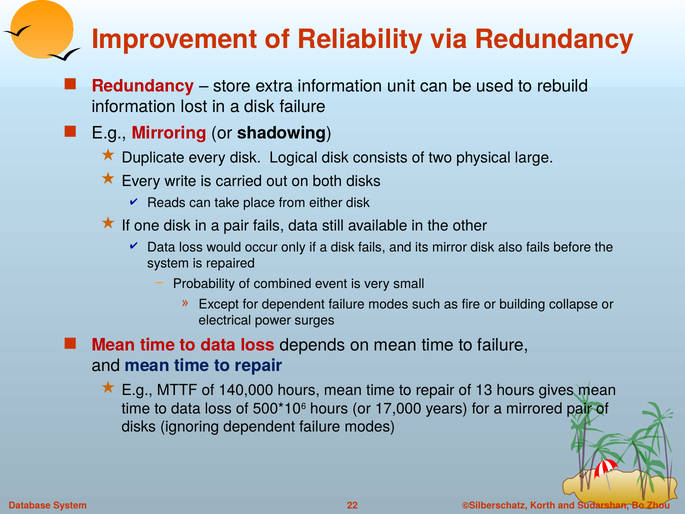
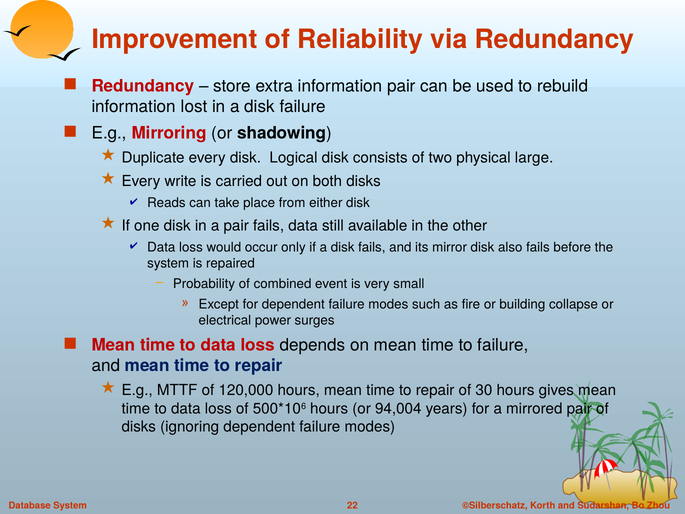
information unit: unit -> pair (401, 86)
140,000: 140,000 -> 120,000 (246, 390)
13: 13 -> 30 (484, 390)
17,000: 17,000 -> 94,004 (398, 408)
